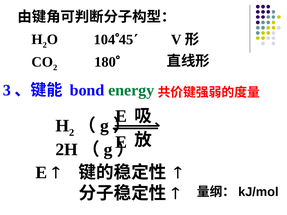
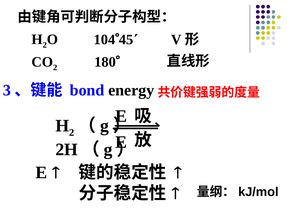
energy colour: green -> black (131, 90)
